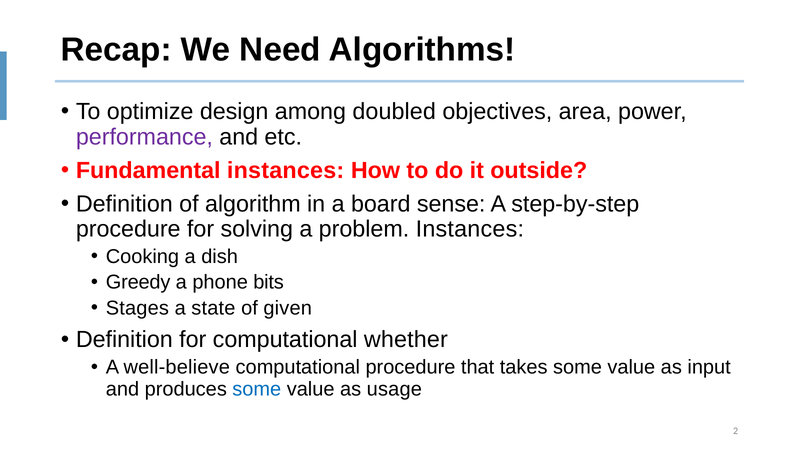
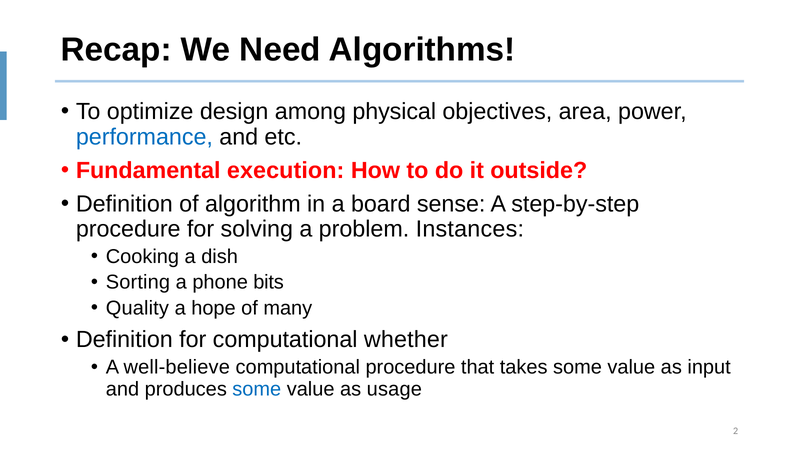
doubled: doubled -> physical (394, 112)
performance colour: purple -> blue (144, 137)
Fundamental instances: instances -> execution (286, 170)
Greedy: Greedy -> Sorting (138, 282)
Stages: Stages -> Quality (137, 308)
state: state -> hope (213, 308)
given: given -> many (288, 308)
